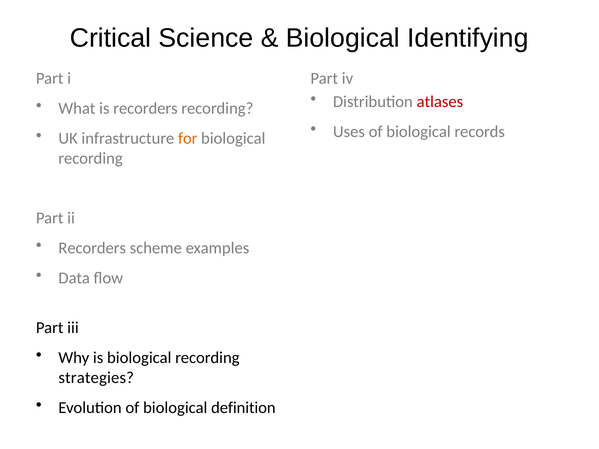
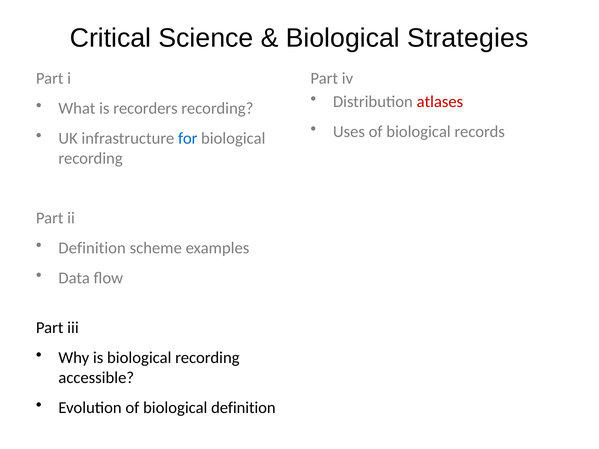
Identifying: Identifying -> Strategies (468, 38)
for colour: orange -> blue (188, 138)
Recorders: Recorders -> Definition (92, 248)
strategies: strategies -> accessible (96, 378)
